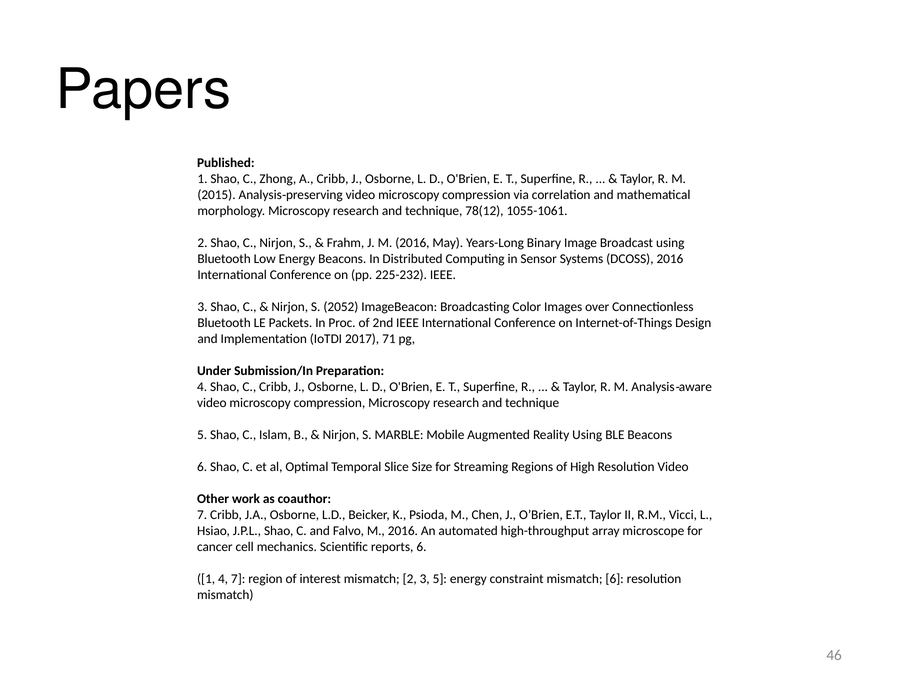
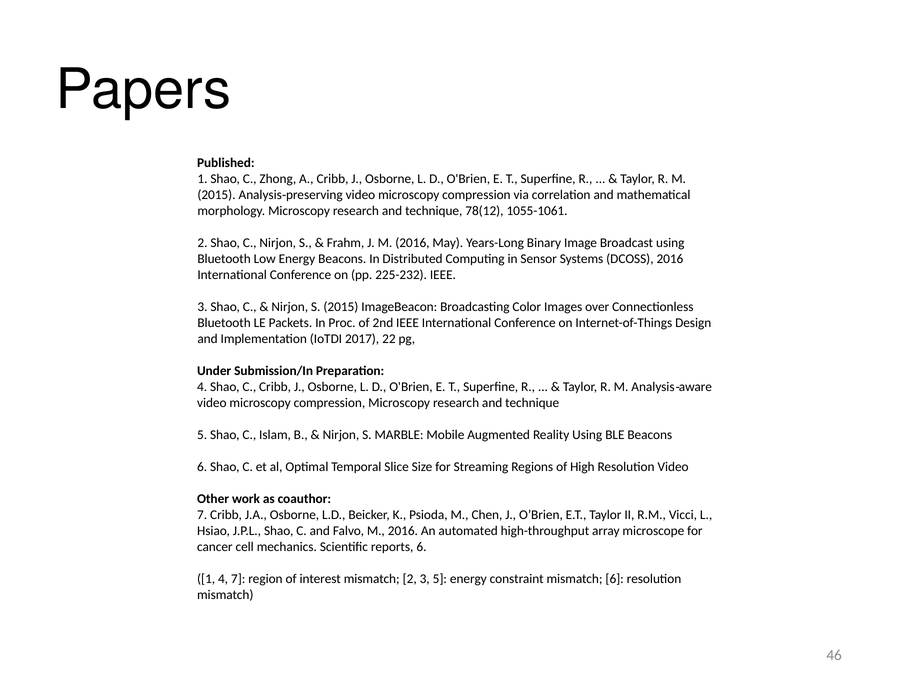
S 2052: 2052 -> 2015 (341, 307)
71: 71 -> 22 (389, 339)
